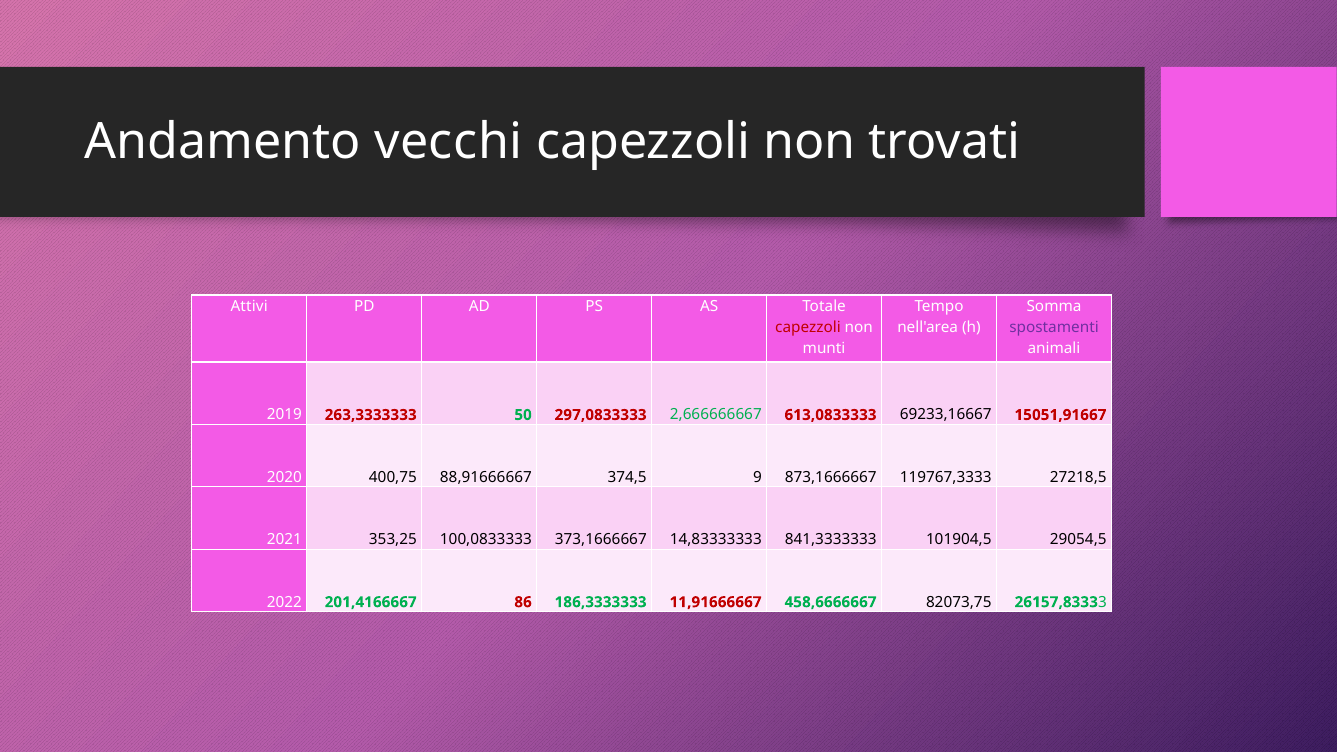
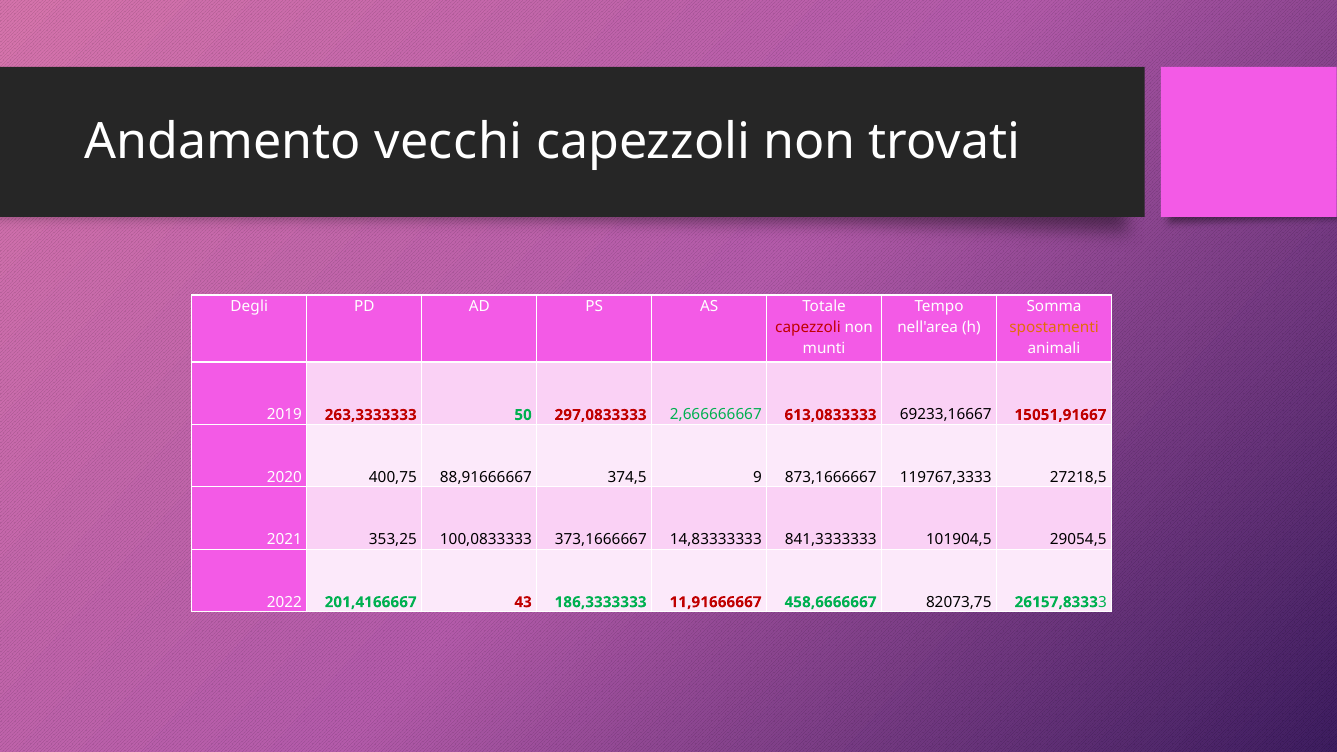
Attivi: Attivi -> Degli (249, 306)
spostamenti colour: purple -> orange (1054, 327)
86: 86 -> 43 (523, 602)
